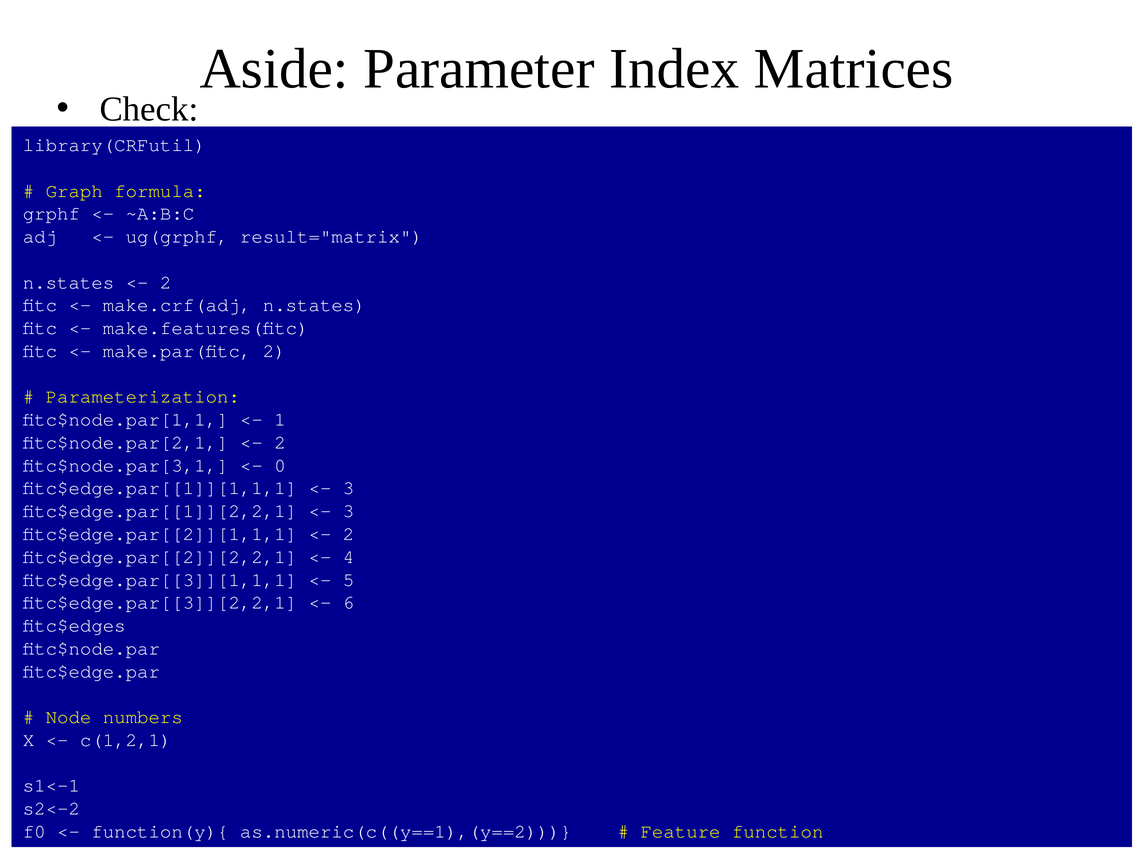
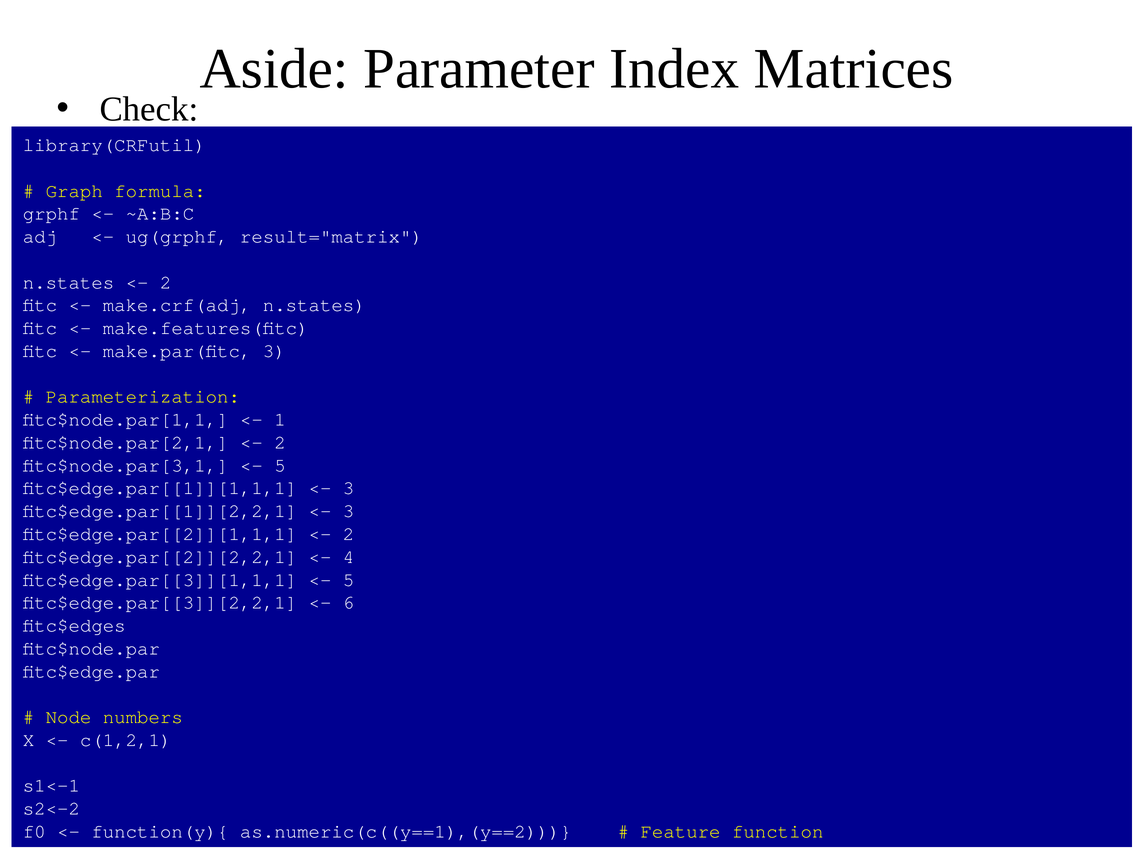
make.par(fitc 2: 2 -> 3 (274, 351)
0: 0 -> 5 (280, 465)
